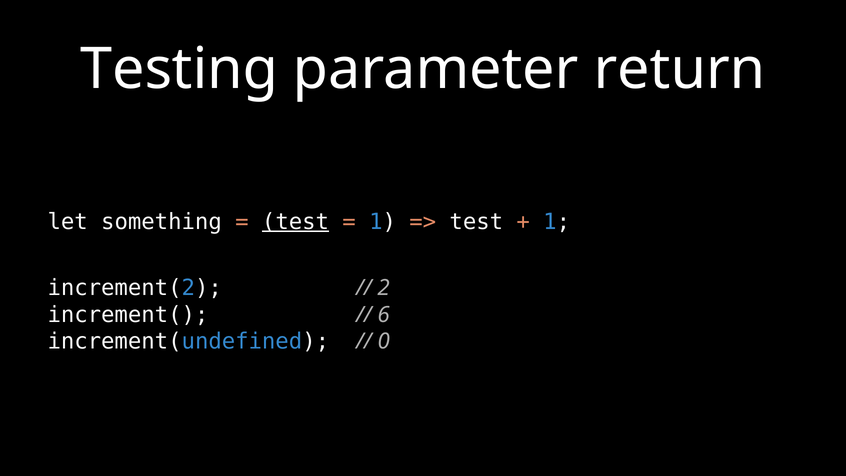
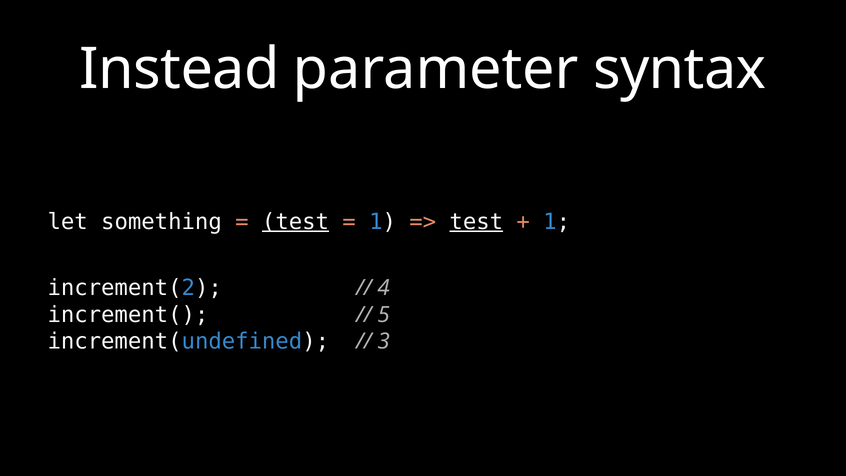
Testing: Testing -> Instead (179, 69)
return: return -> syntax (680, 69)
test underline: none -> present (476, 222)
2: 2 -> 4 (384, 288)
6: 6 -> 5 (384, 315)
0: 0 -> 3 (384, 342)
